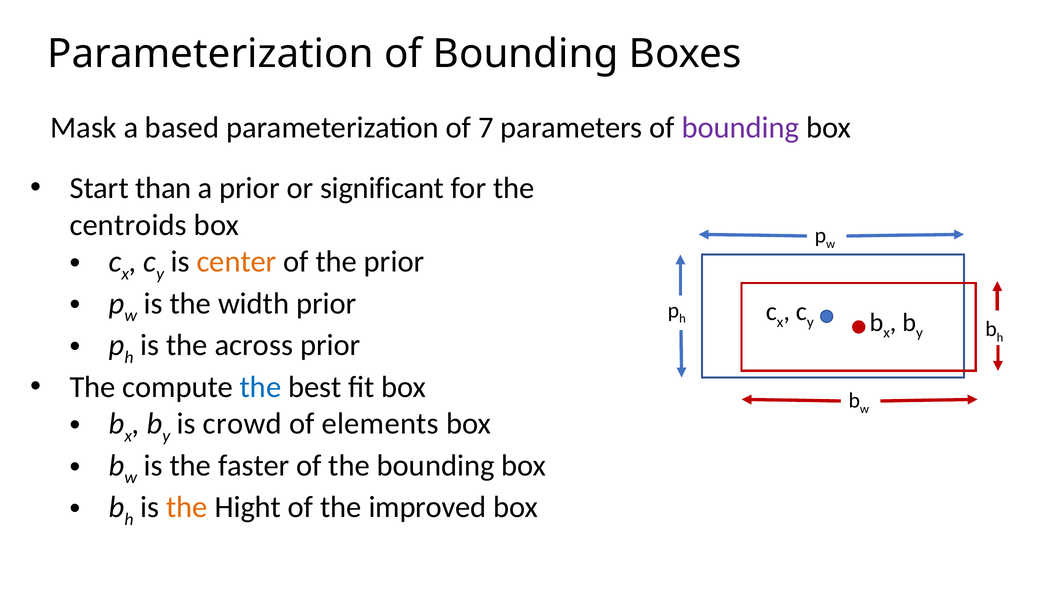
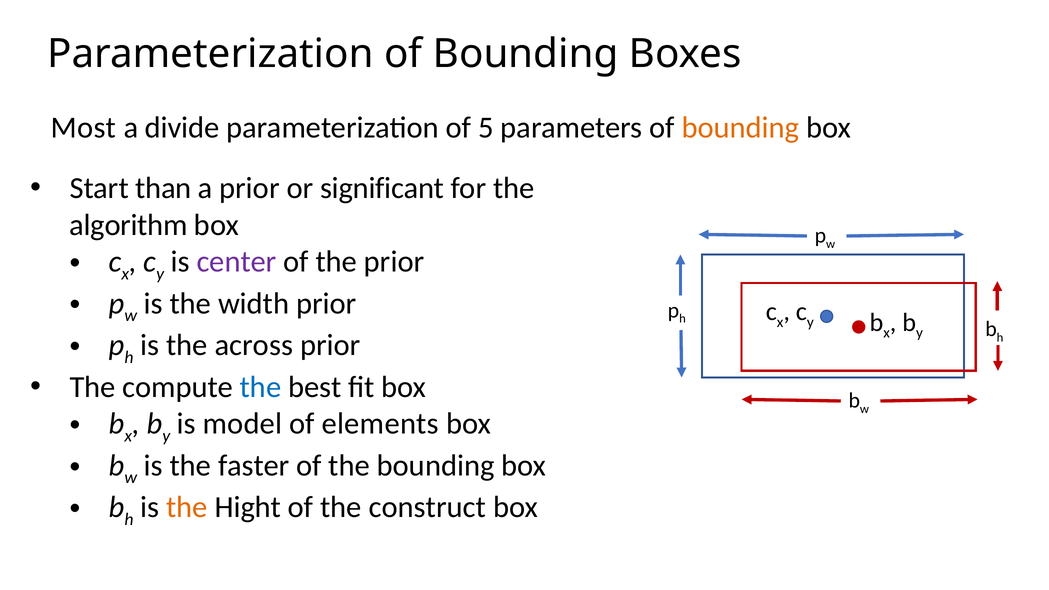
Mask: Mask -> Most (83, 128)
based: based -> divide (182, 128)
7: 7 -> 5 (486, 128)
bounding colour: purple -> orange (740, 128)
centroids: centroids -> algorithm (128, 225)
center colour: orange -> purple (237, 262)
crowd: crowd -> model (242, 424)
improved: improved -> construct (427, 507)
